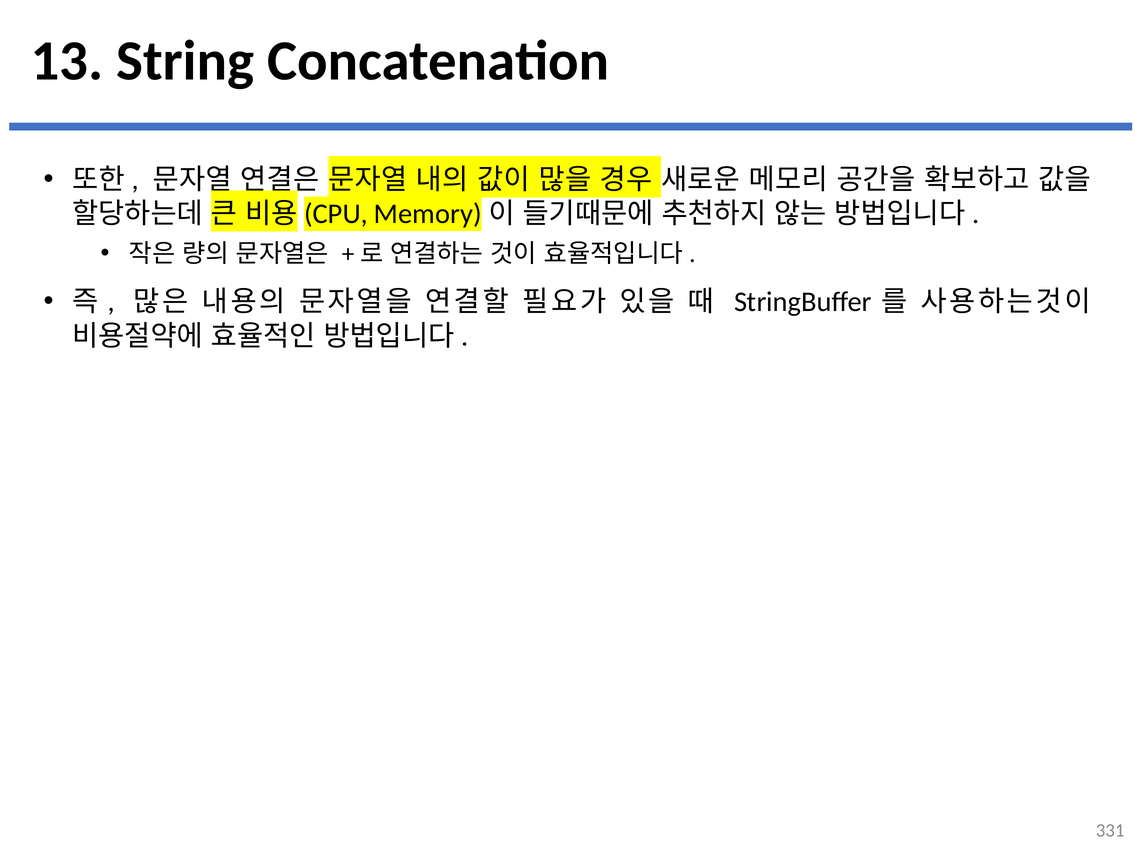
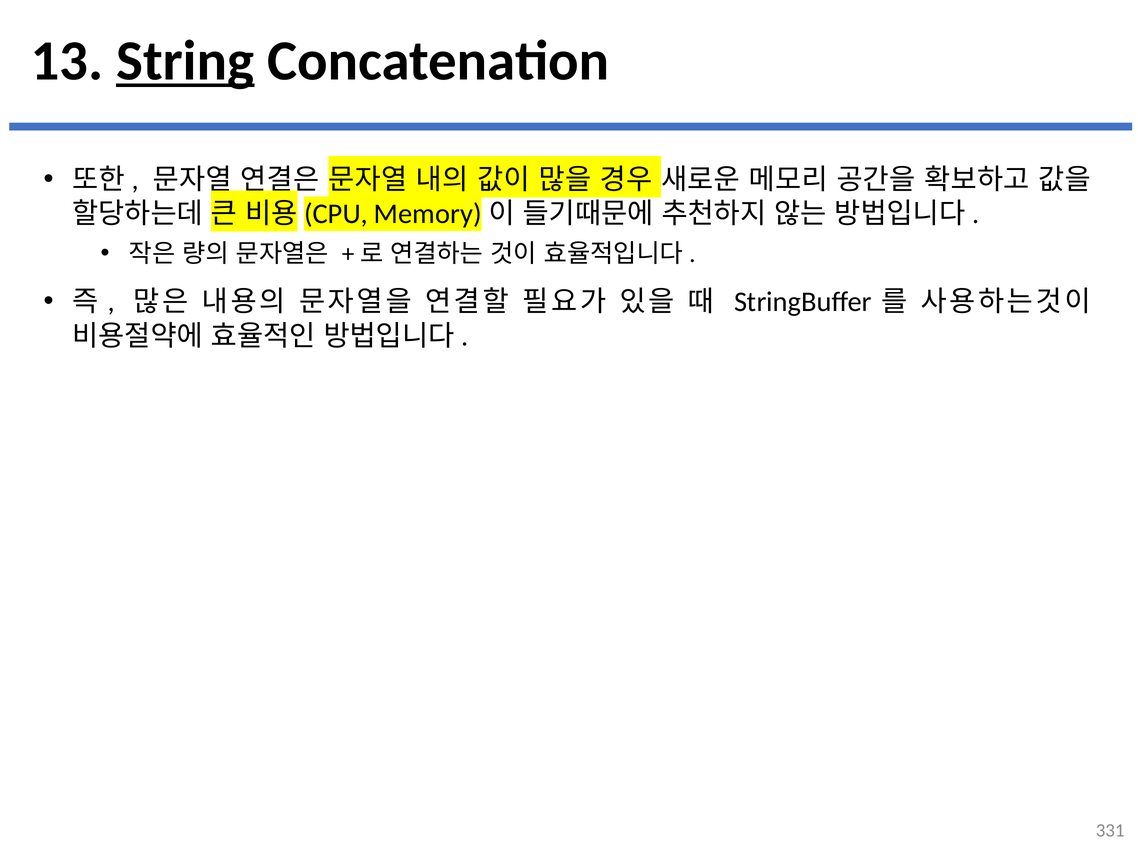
String underline: none -> present (185, 61)
